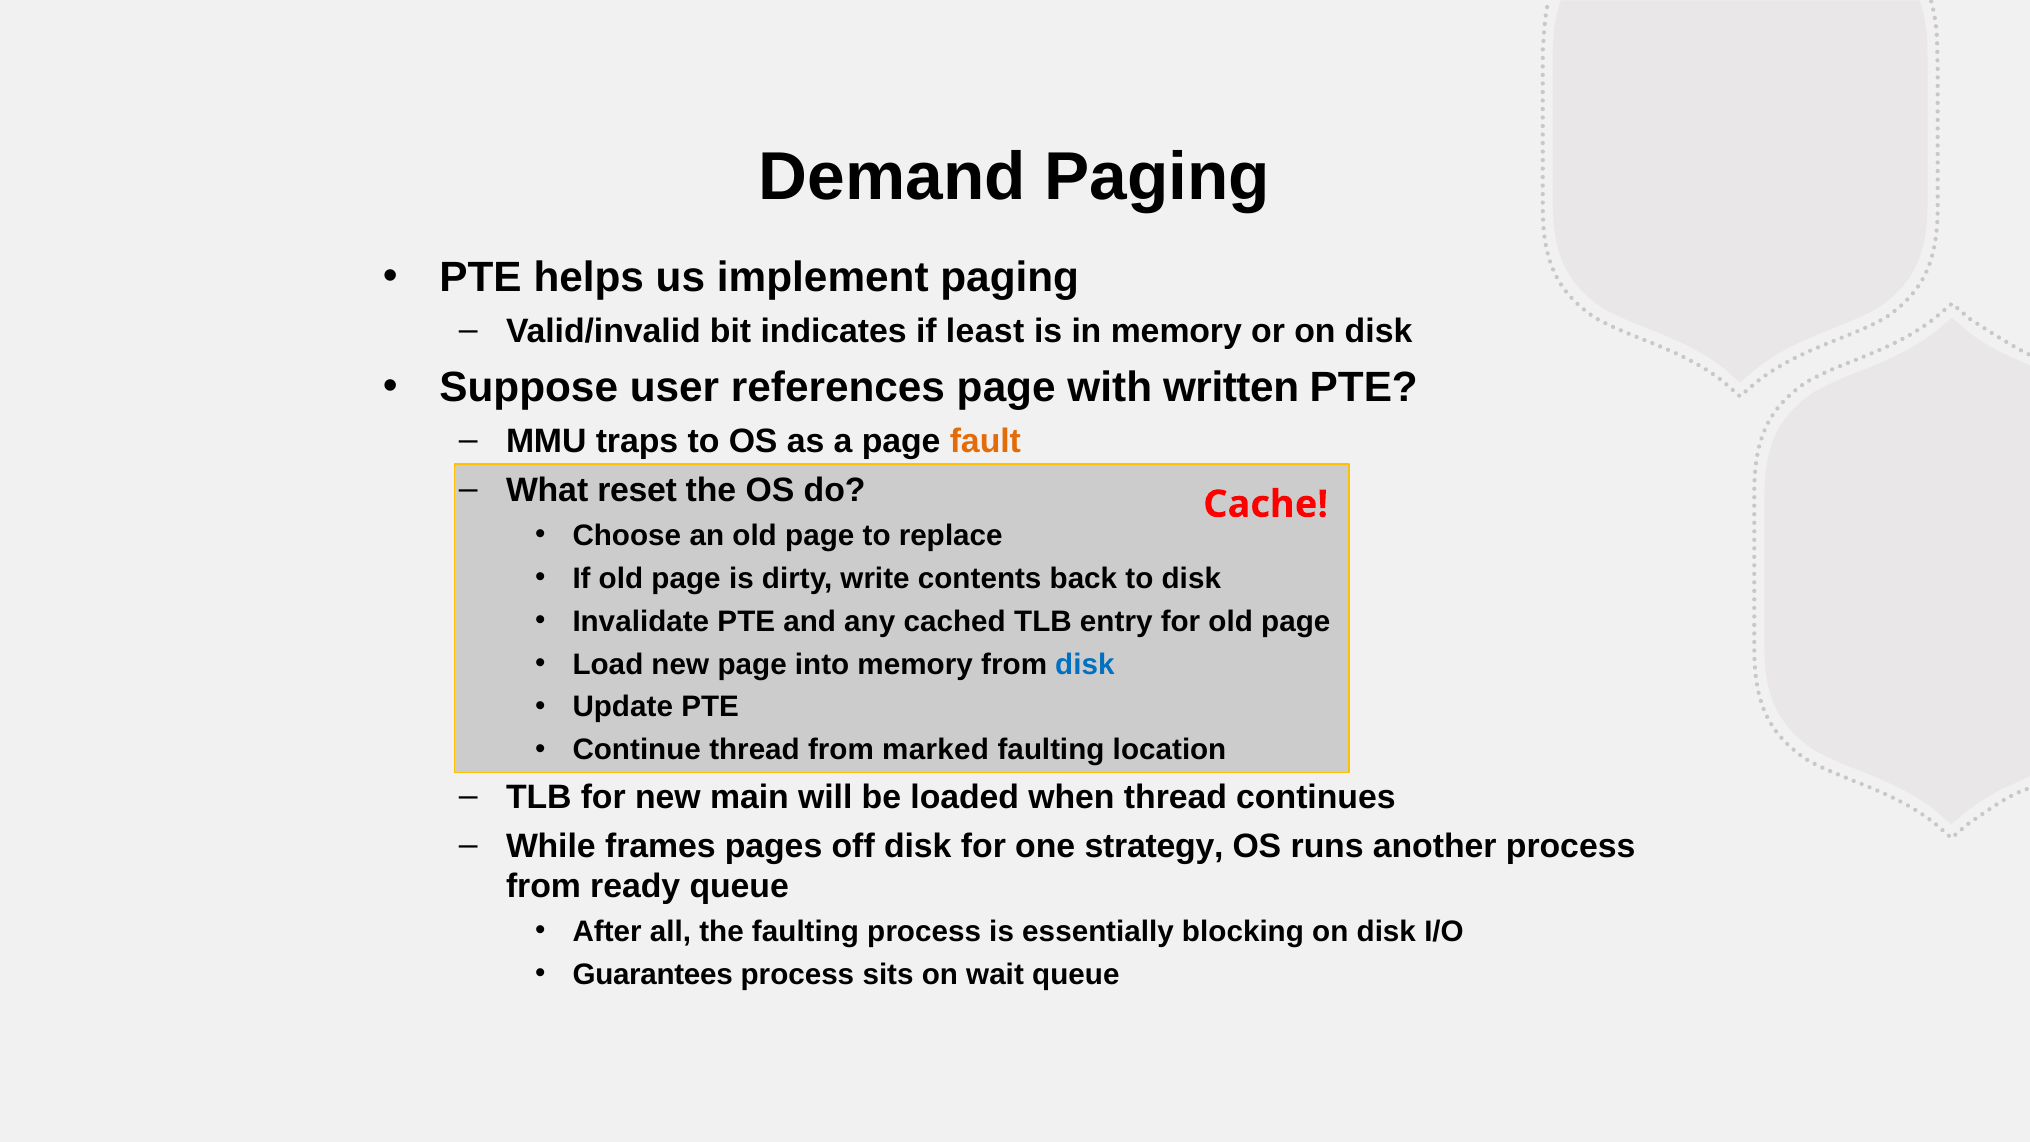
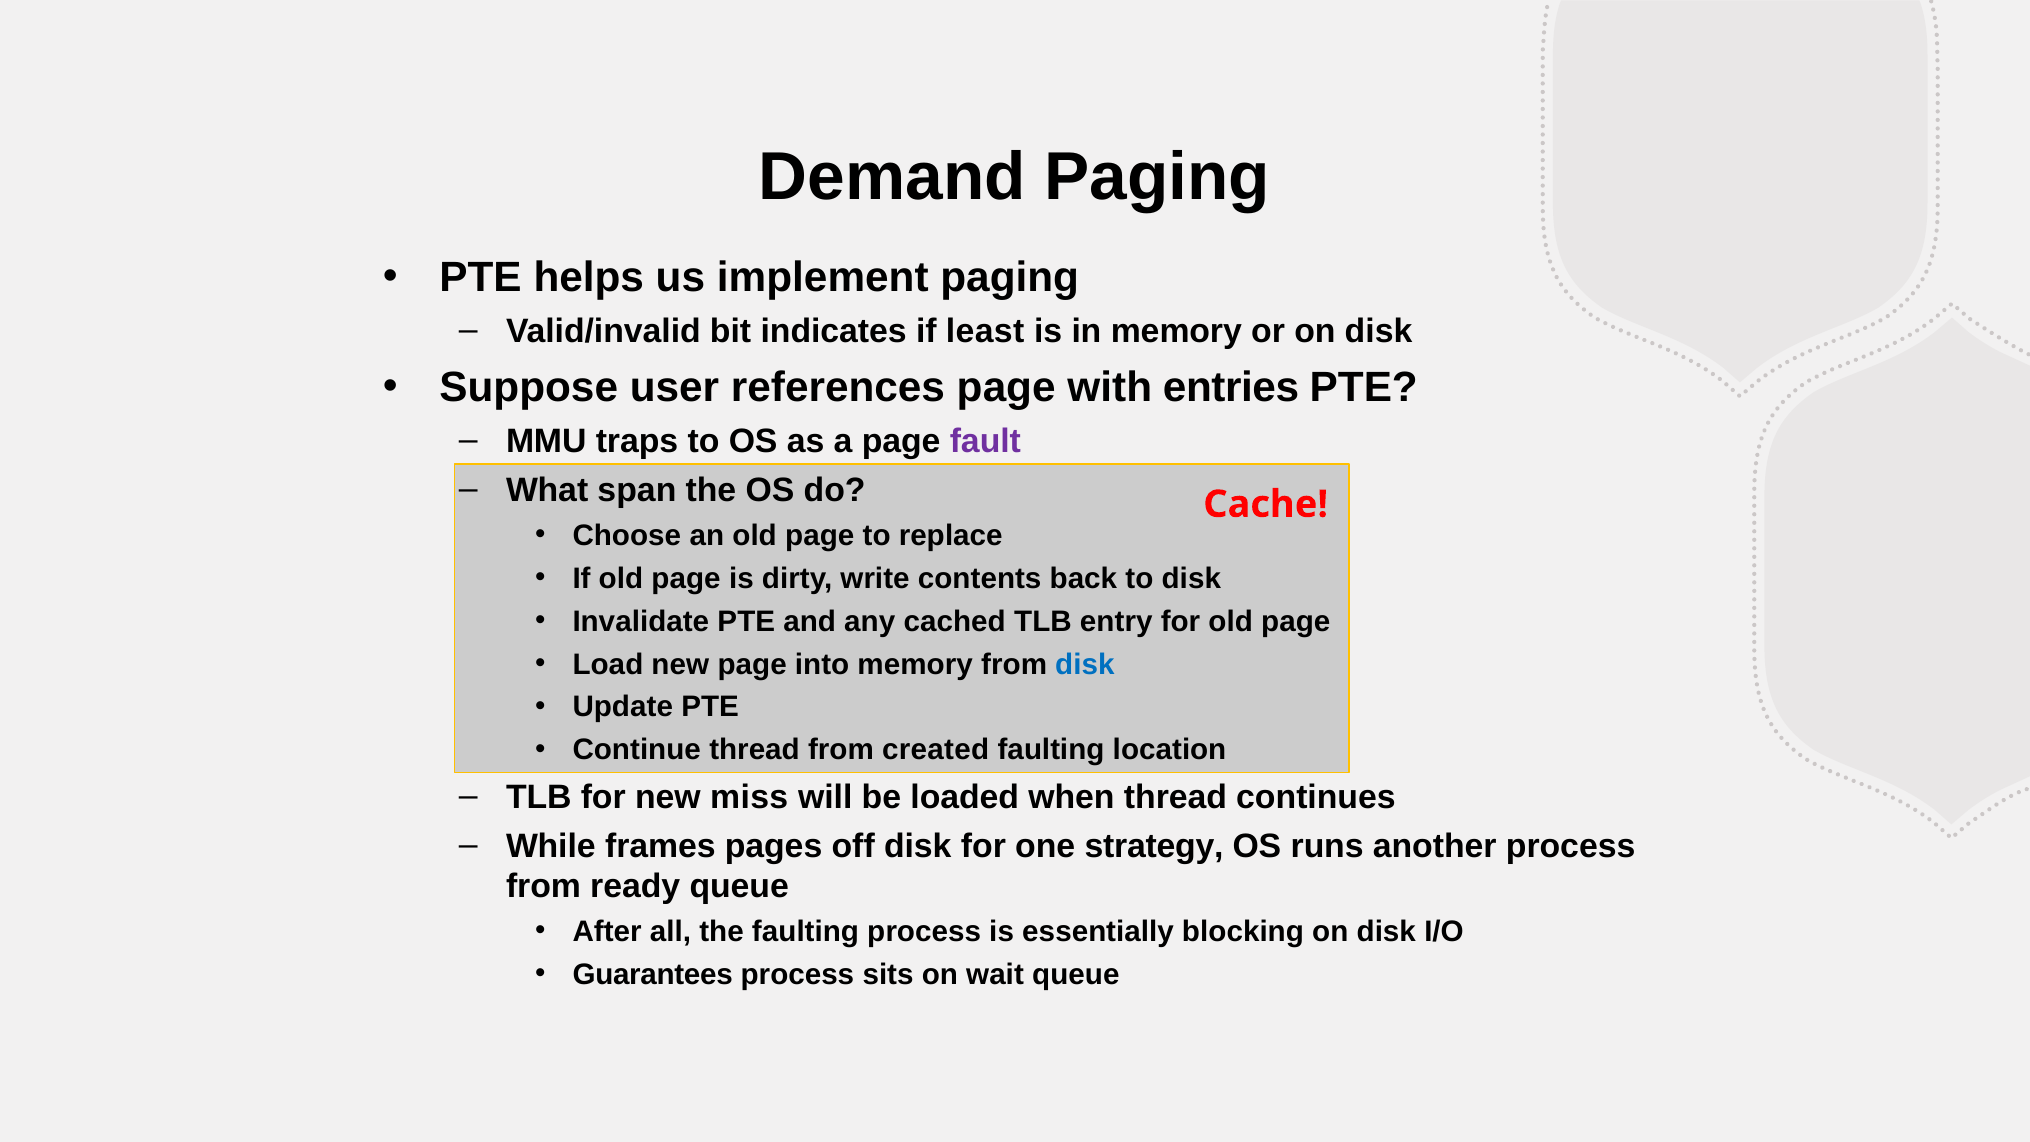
written: written -> entries (1231, 388)
fault colour: orange -> purple (985, 441)
reset: reset -> span (637, 490)
marked: marked -> created (936, 750)
main: main -> miss (749, 797)
